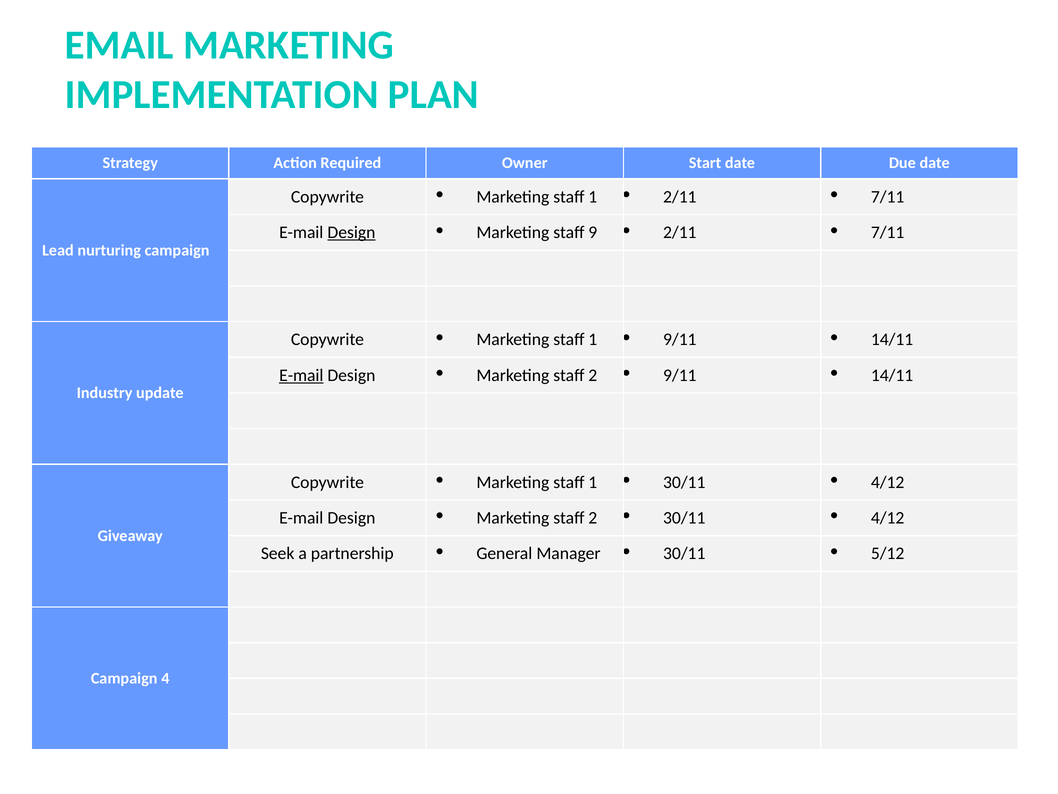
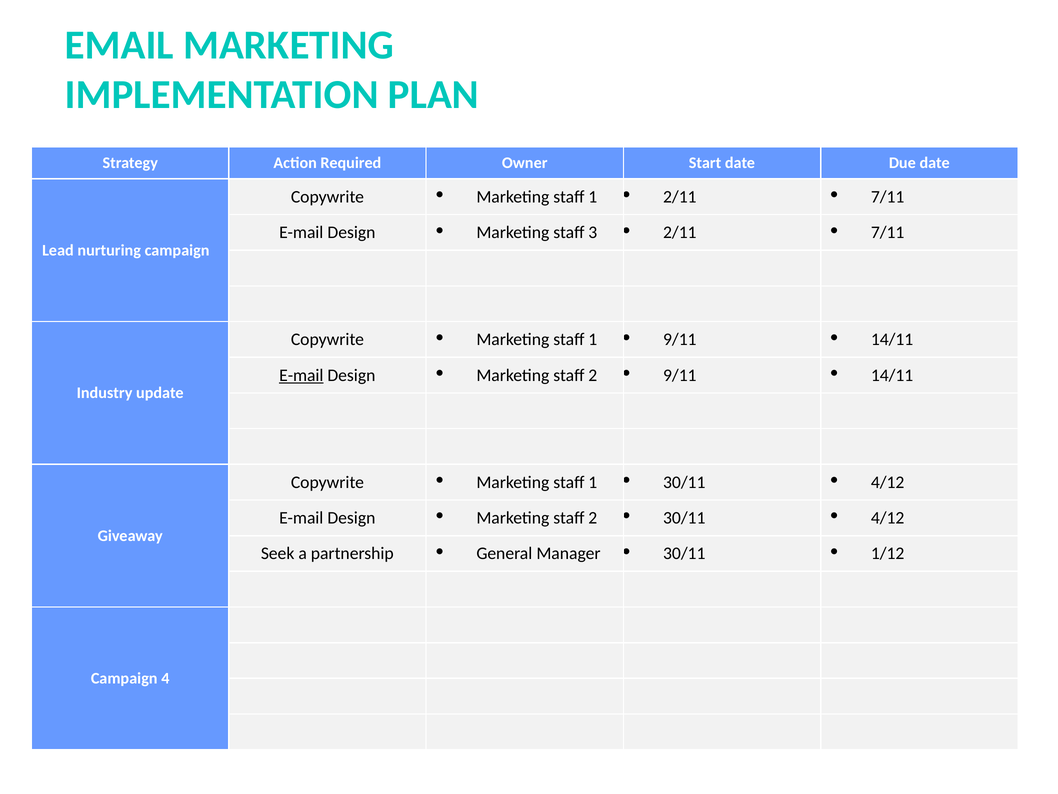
Design underline: present -> none (351, 232)
9: 9 -> 3 (593, 232)
5/12: 5/12 -> 1/12 (888, 553)
